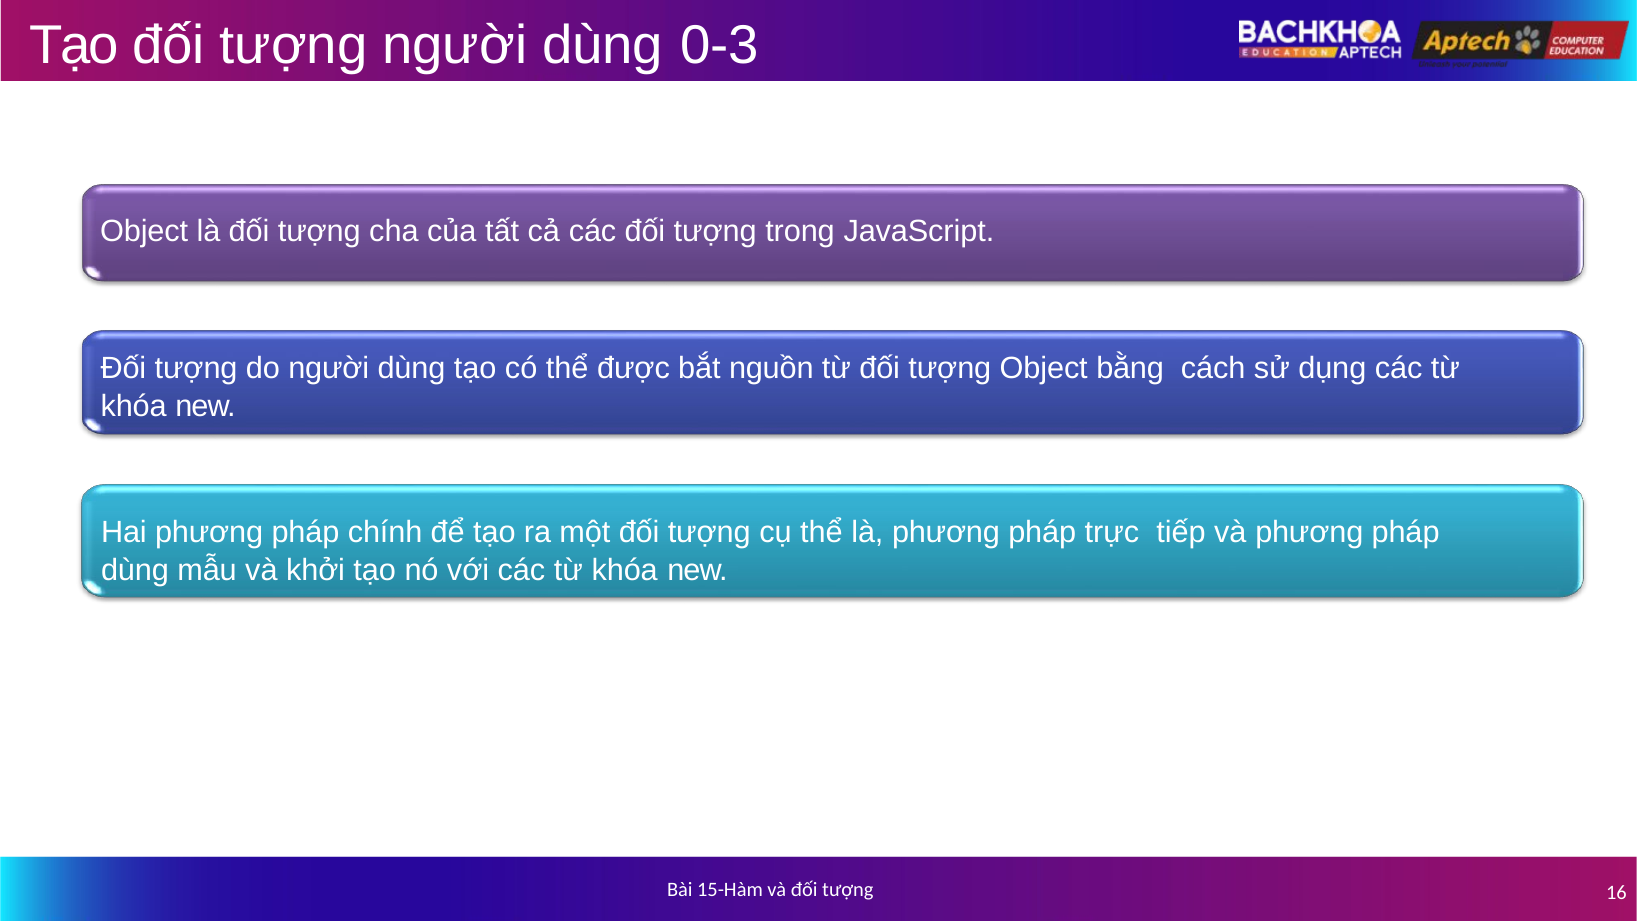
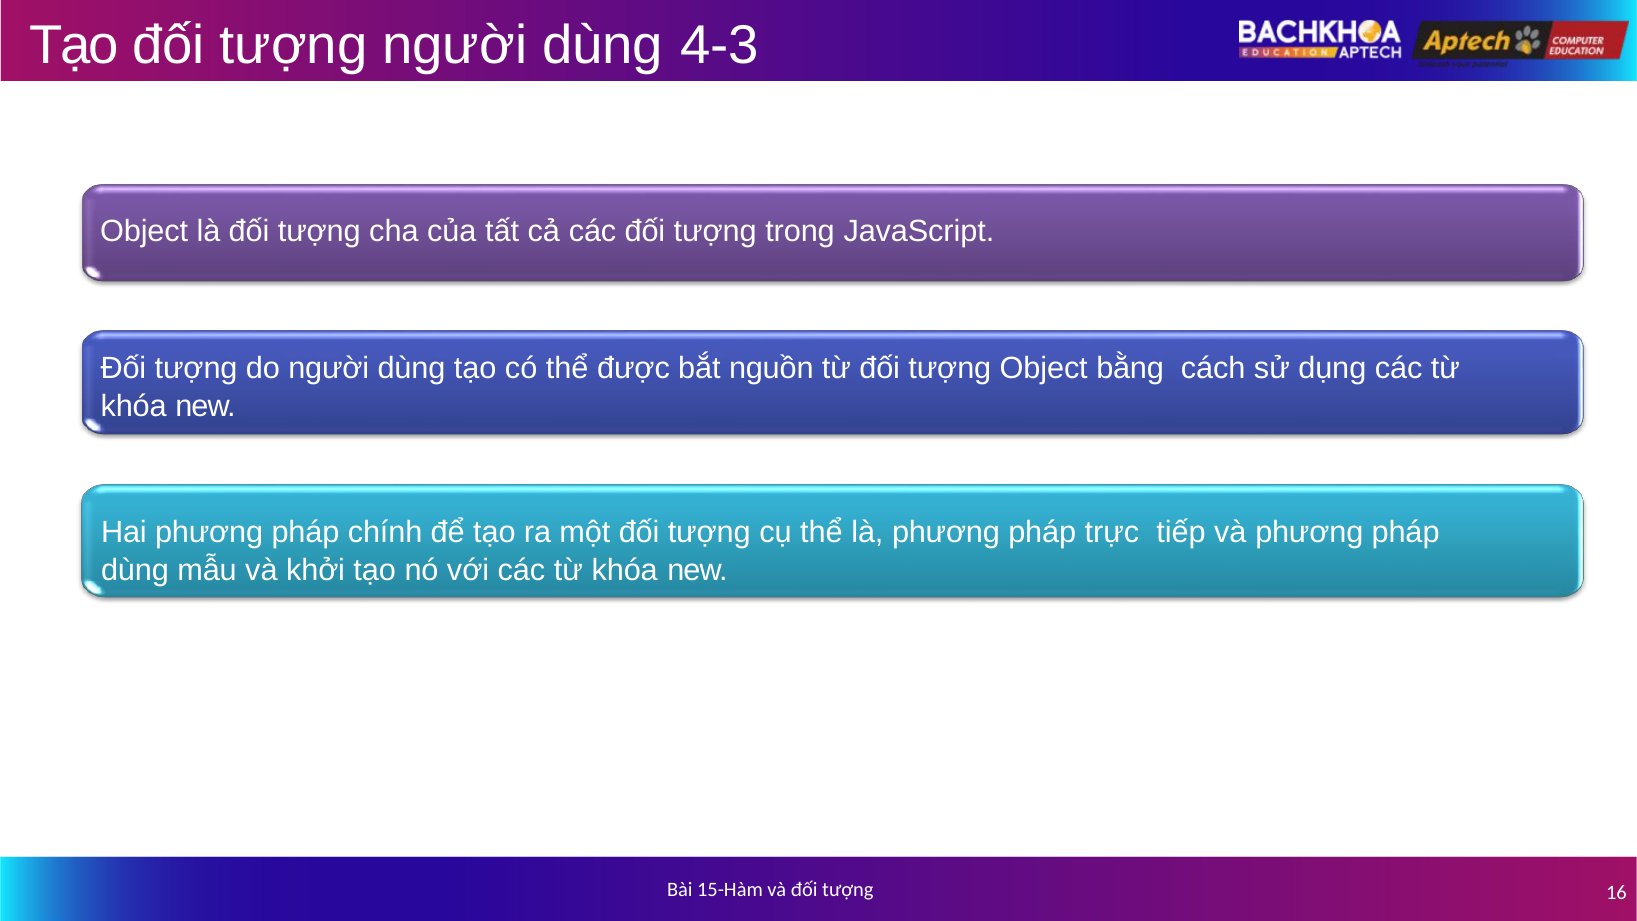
0-3: 0-3 -> 4-3 (720, 46)
